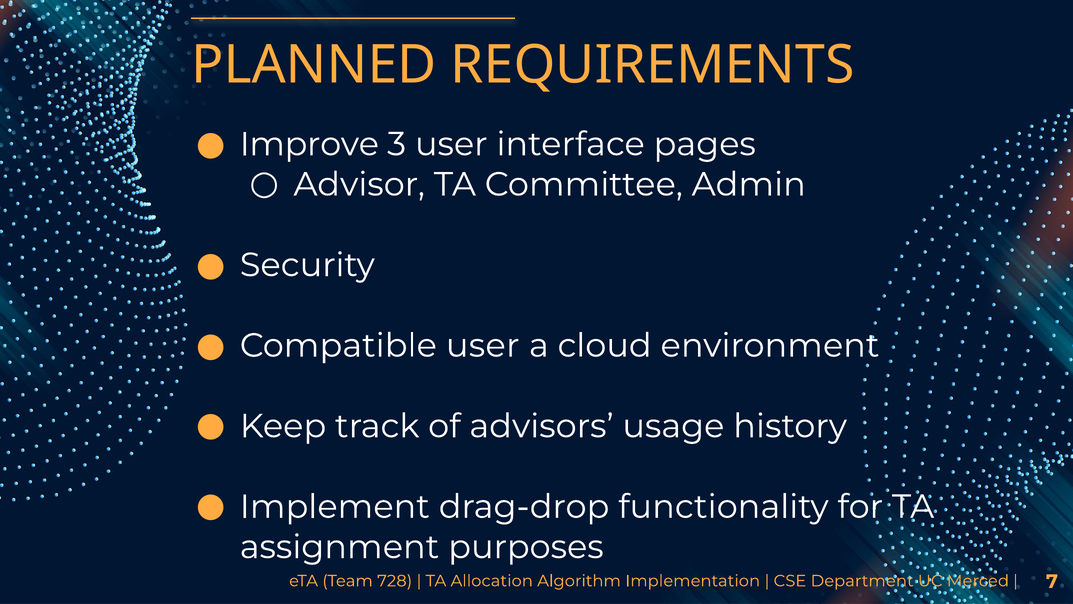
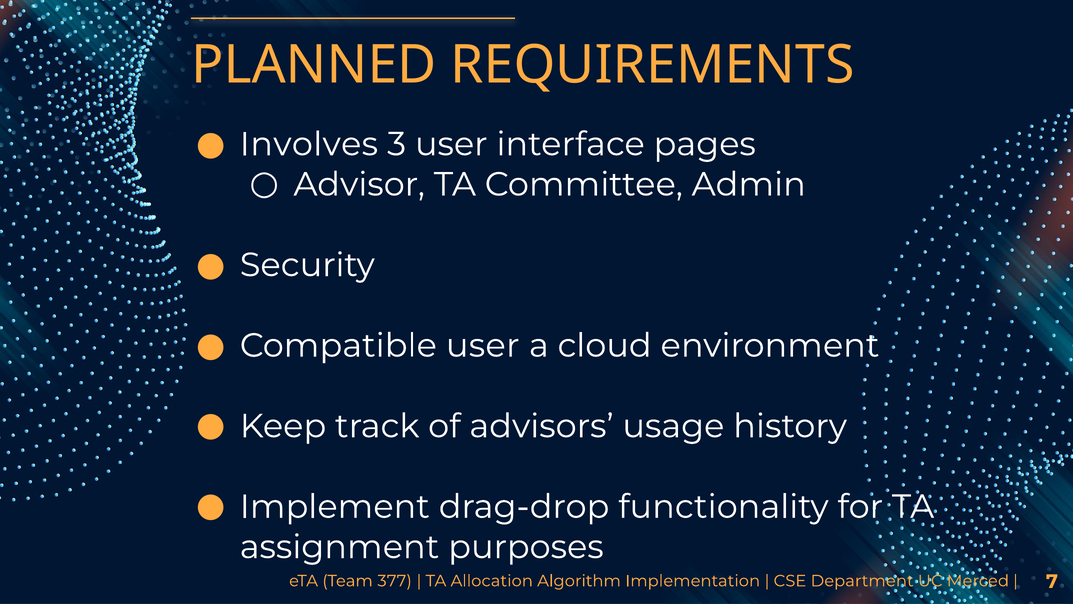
Improve: Improve -> Involves (309, 144)
728: 728 -> 377 (395, 581)
